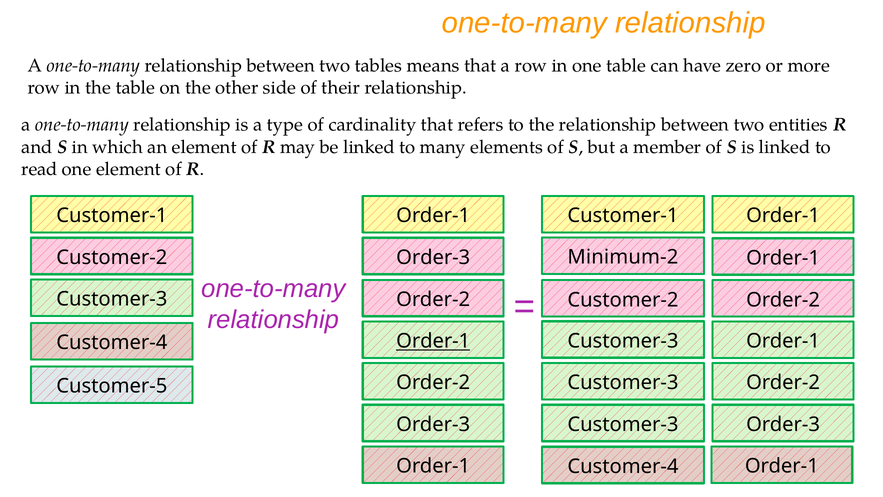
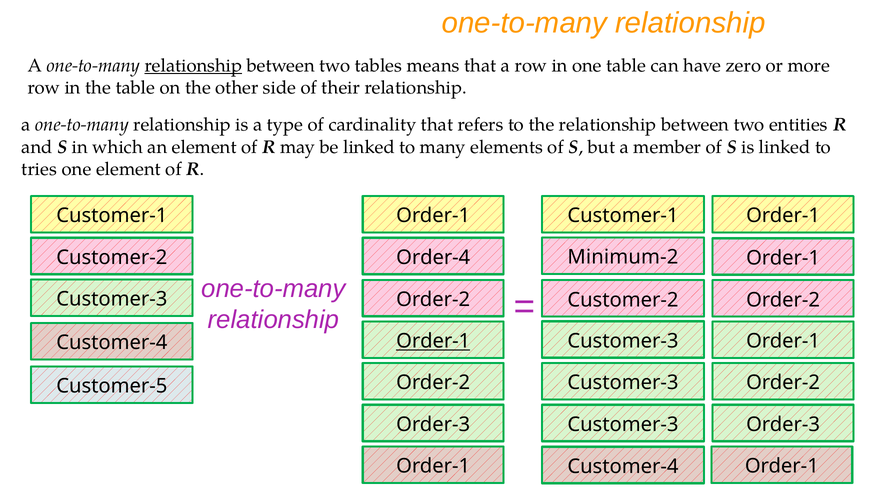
relationship underline: none -> present (193, 66)
read: read -> tries (39, 169)
Customer-2 Order-3: Order-3 -> Order-4 (433, 257)
